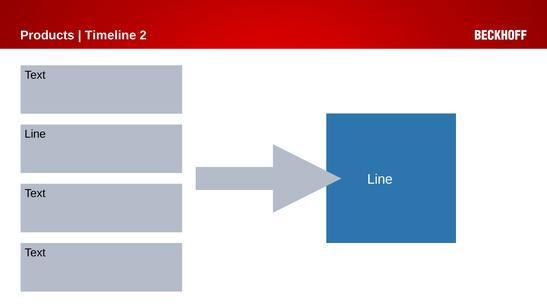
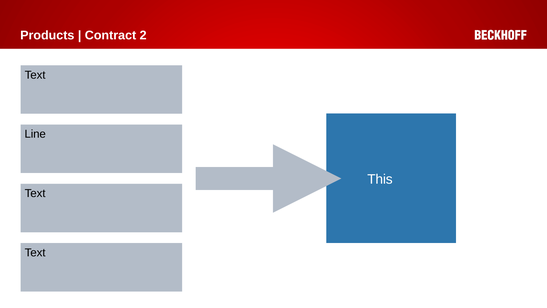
Timeline: Timeline -> Contract (111, 35)
Line: Line -> This (380, 179)
